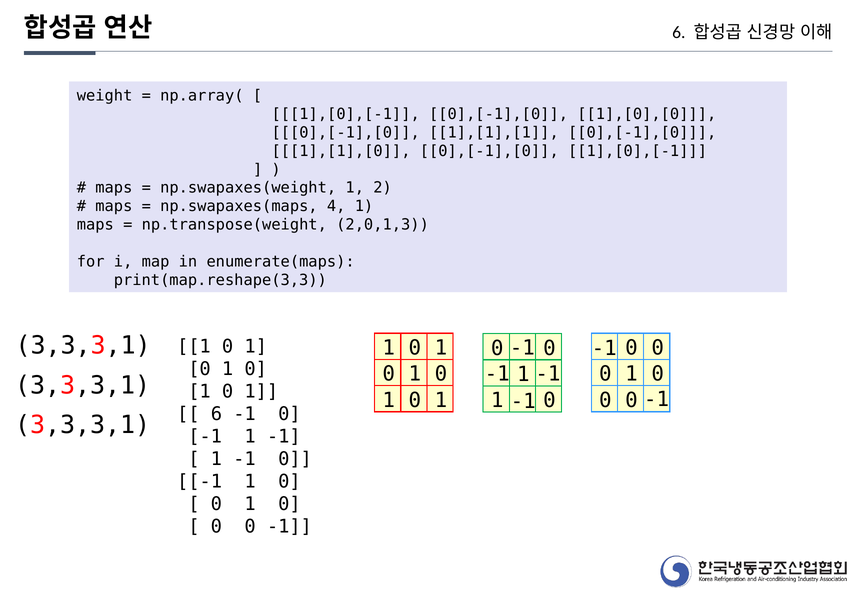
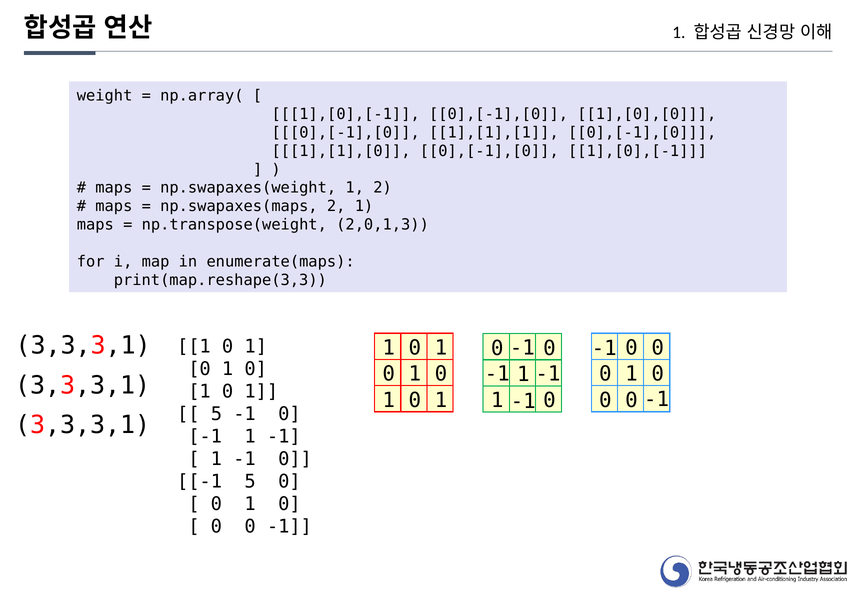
6: 6 -> 1 (679, 32)
np.swapaxes(maps 4: 4 -> 2 (336, 206)
6: 6 -> 5 (216, 414)
1: 1 -> 5 (250, 481)
